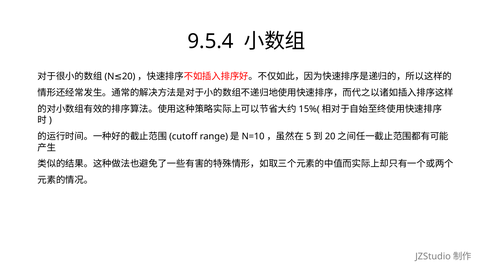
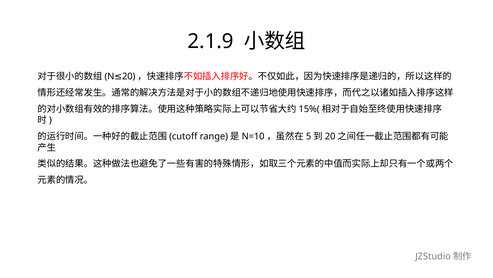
9.5.4: 9.5.4 -> 2.1.9 (211, 41)
